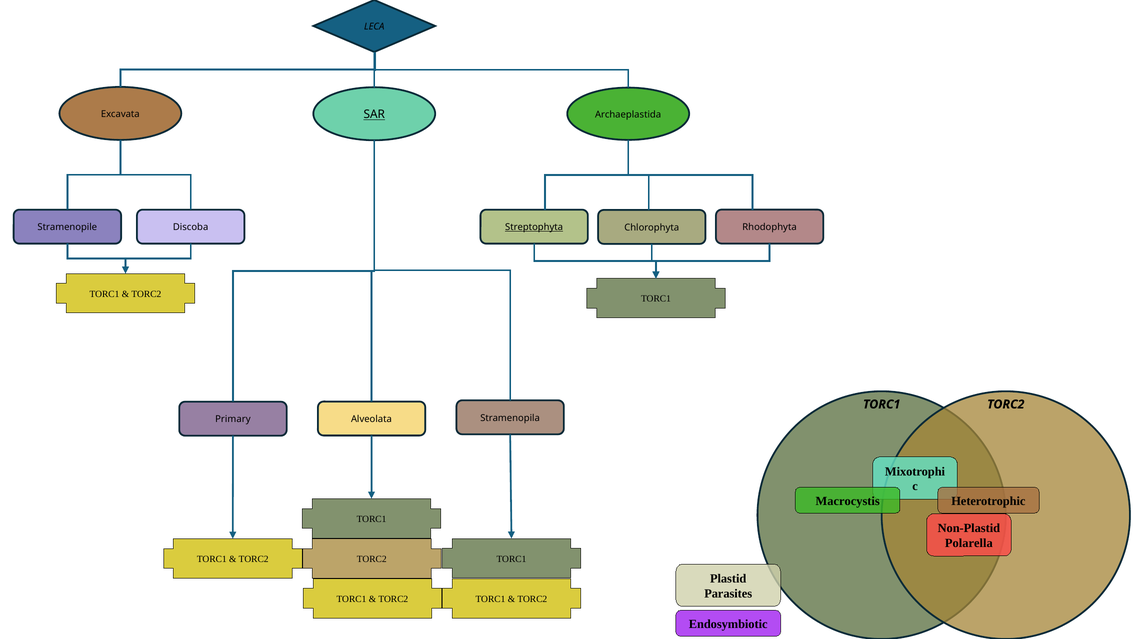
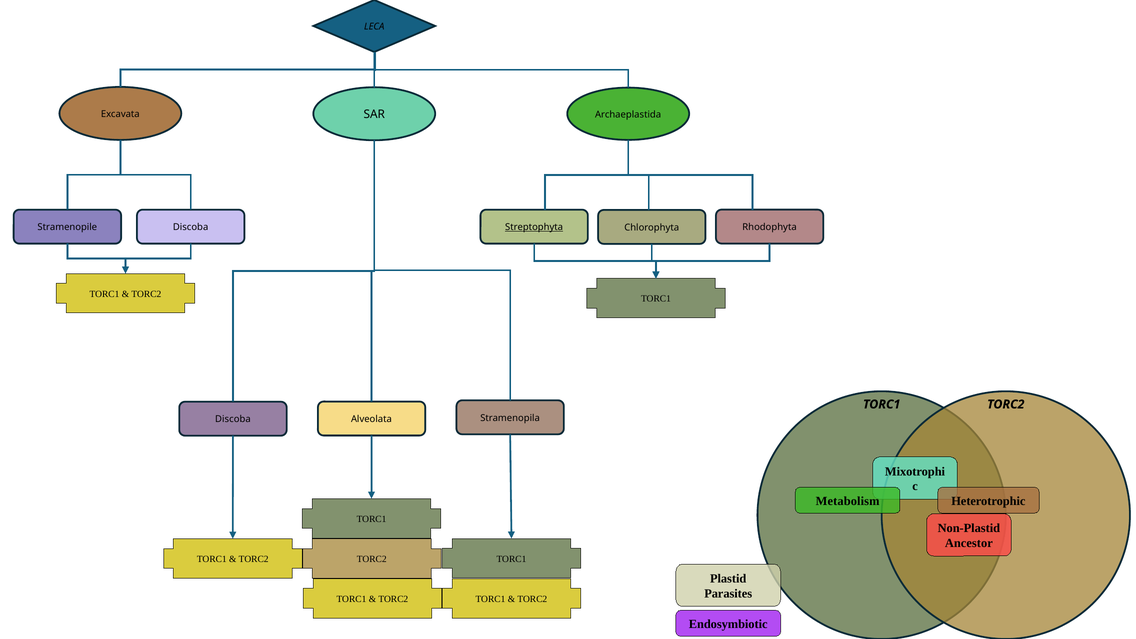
SAR underline: present -> none (374, 115)
Primary: Primary -> Discoba (233, 419)
Macrocystis: Macrocystis -> Metabolism (848, 501)
Polarella: Polarella -> Ancestor (969, 543)
